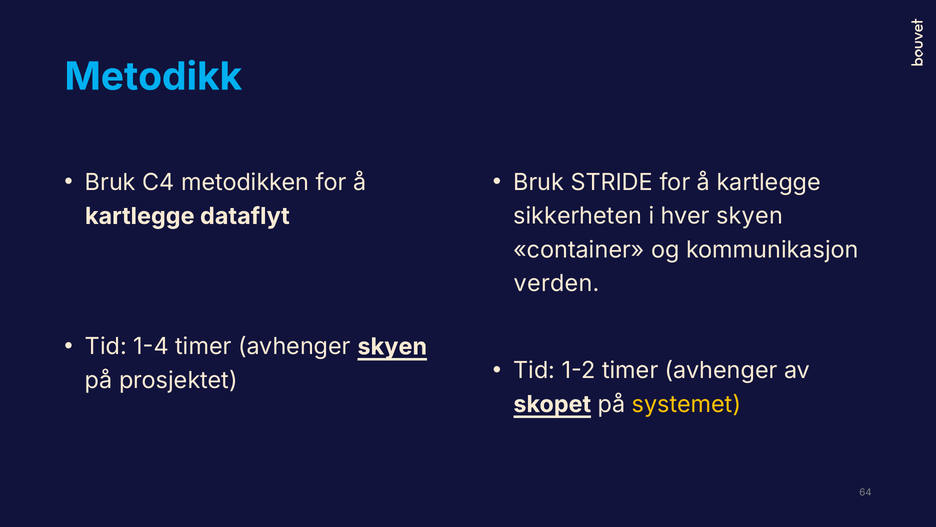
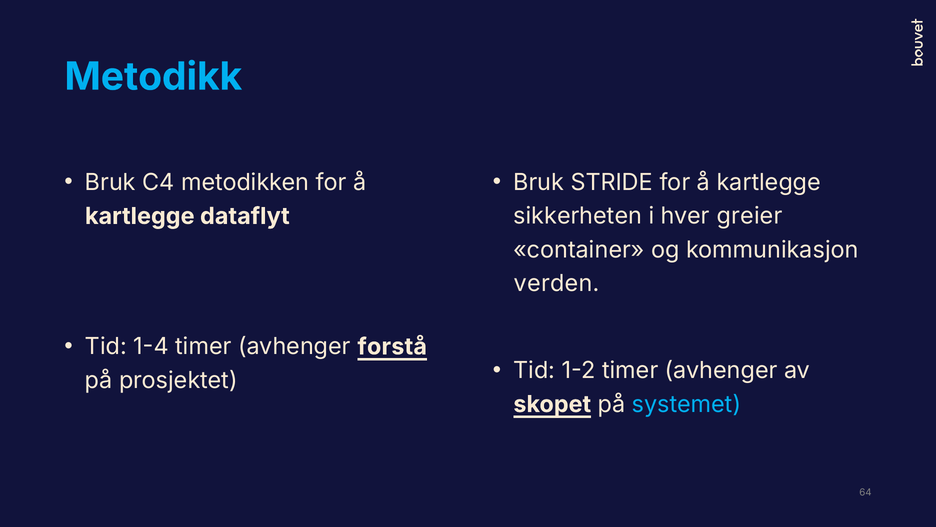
hver skyen: skyen -> greier (750, 216)
avhenger skyen: skyen -> forstå (392, 346)
systemet colour: yellow -> light blue (686, 404)
